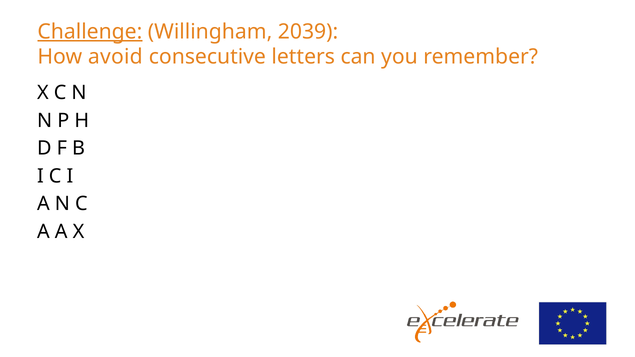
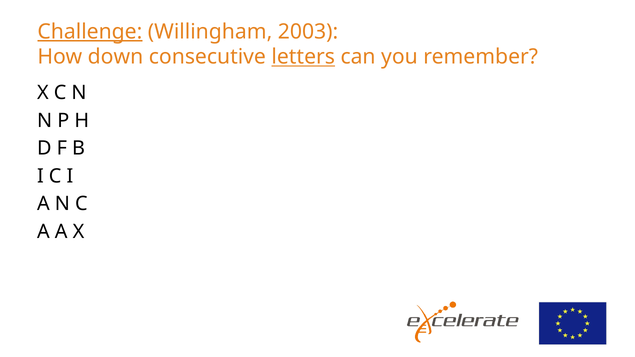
2039: 2039 -> 2003 (308, 32)
avoid: avoid -> down (115, 57)
letters underline: none -> present (303, 57)
